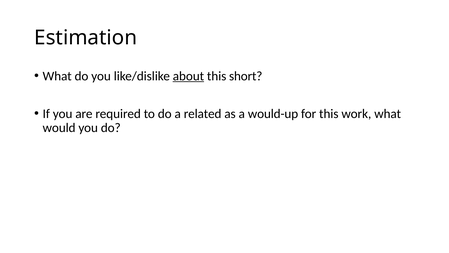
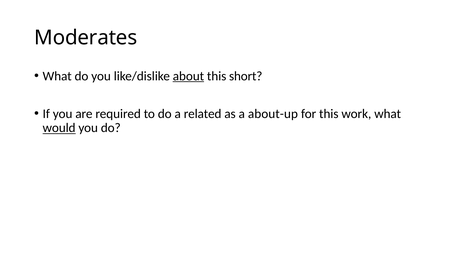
Estimation: Estimation -> Moderates (86, 38)
would-up: would-up -> about-up (273, 114)
would underline: none -> present (59, 128)
